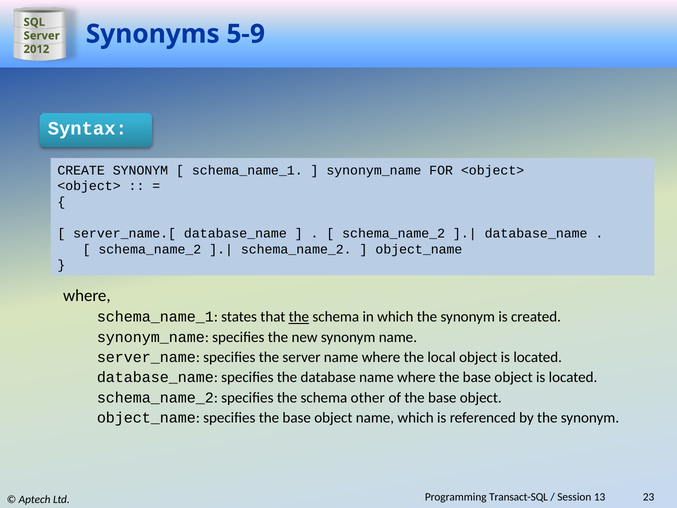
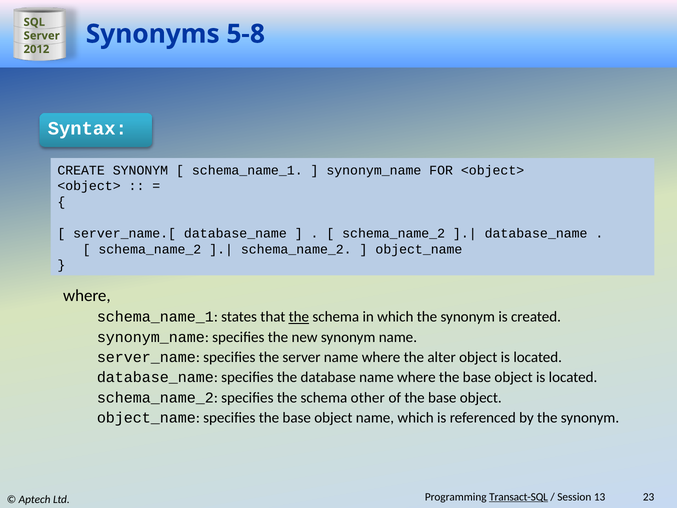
5-9: 5-9 -> 5-8 (246, 34)
local: local -> alter (442, 357)
Transact-SQL underline: none -> present (519, 497)
